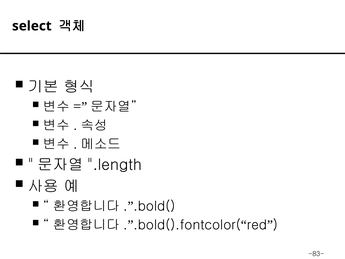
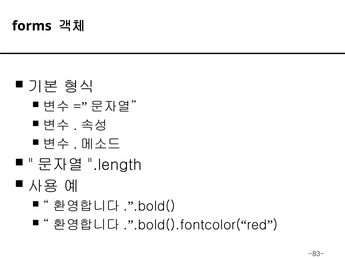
select: select -> forms (32, 26)
